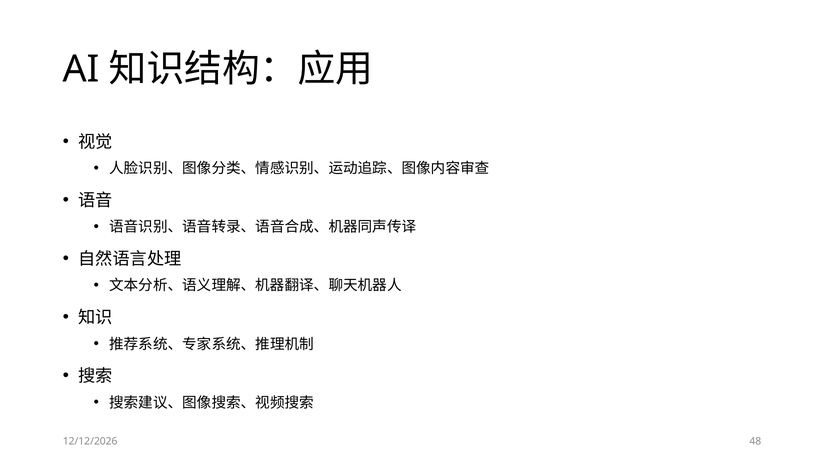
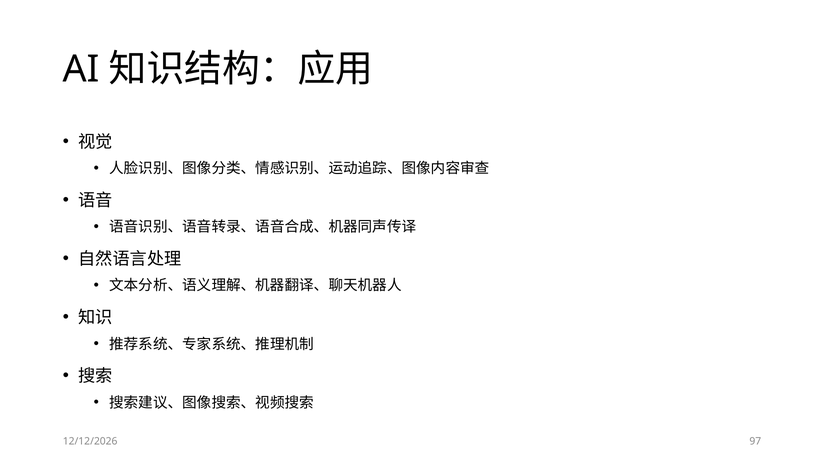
48: 48 -> 97 (755, 442)
